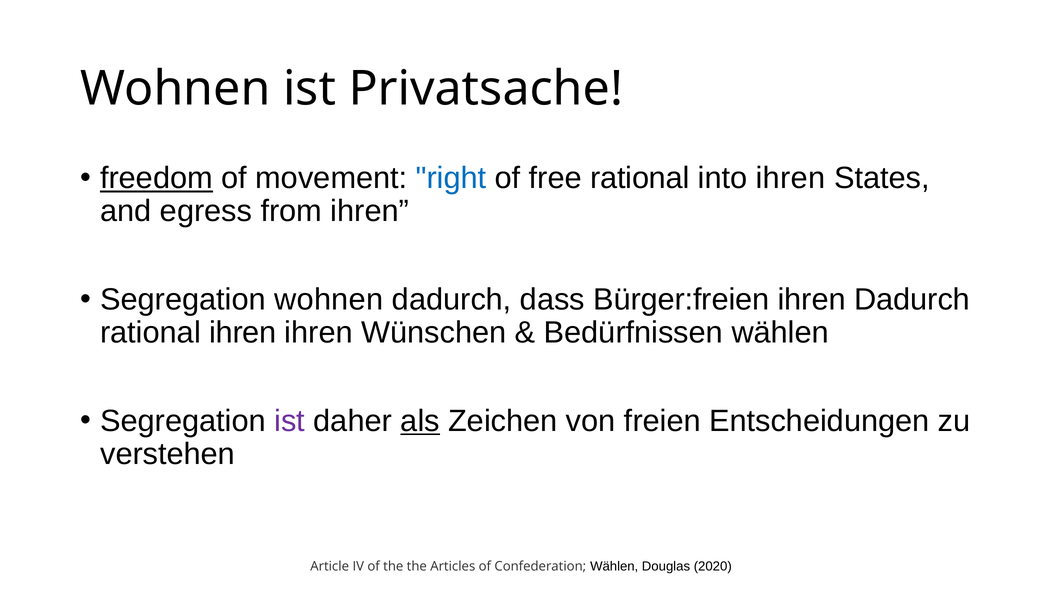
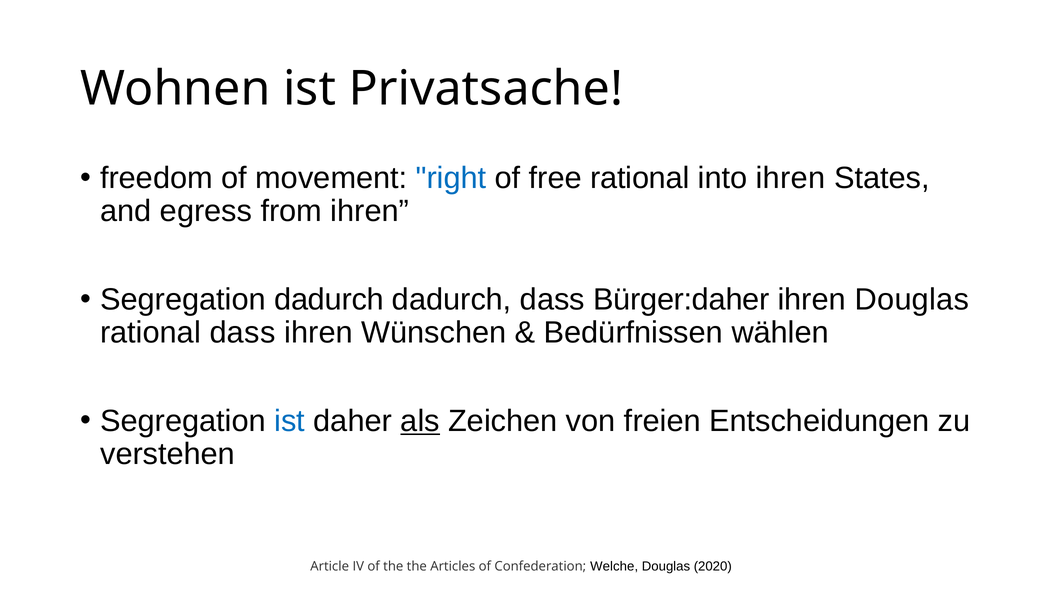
freedom underline: present -> none (157, 178)
Segregation wohnen: wohnen -> dadurch (329, 300)
Bürger:freien: Bürger:freien -> Bürger:daher (681, 300)
ihren Dadurch: Dadurch -> Douglas (912, 300)
rational ihren: ihren -> dass (242, 333)
ist colour: purple -> blue (290, 421)
Confederation Wählen: Wählen -> Welche (614, 567)
